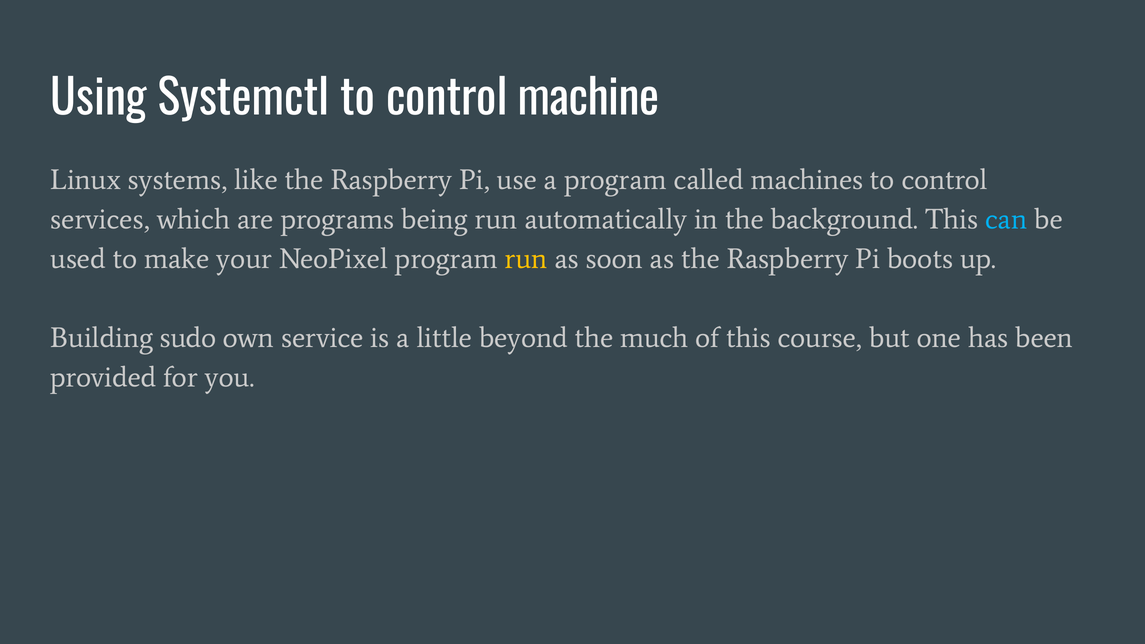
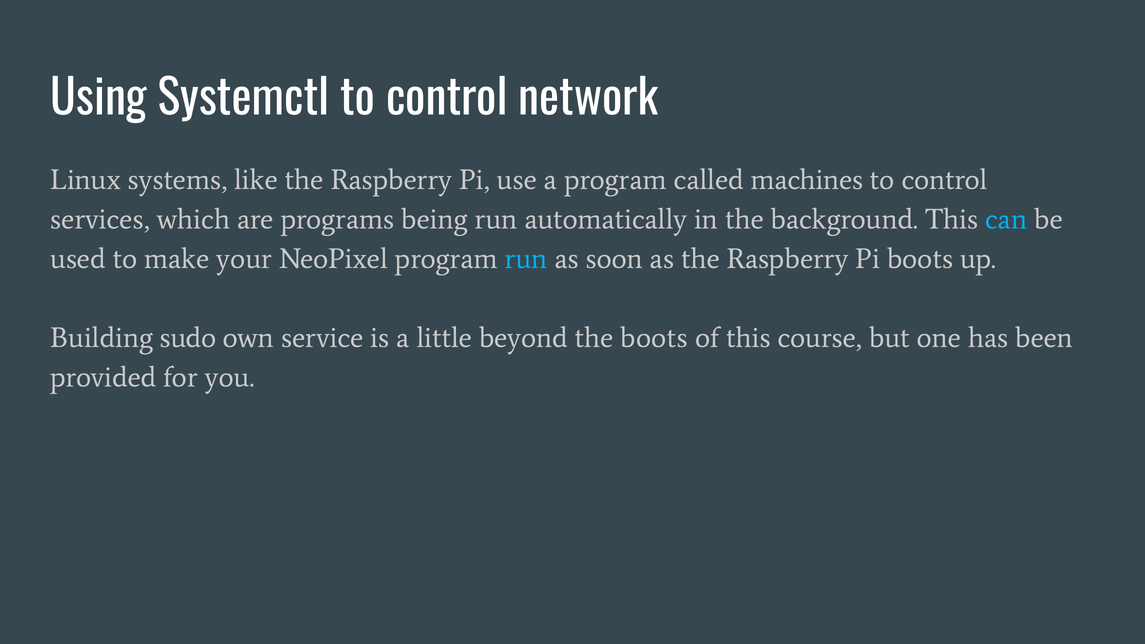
machine: machine -> network (588, 99)
run colour: yellow -> light blue (526, 259)
the much: much -> boots (654, 338)
